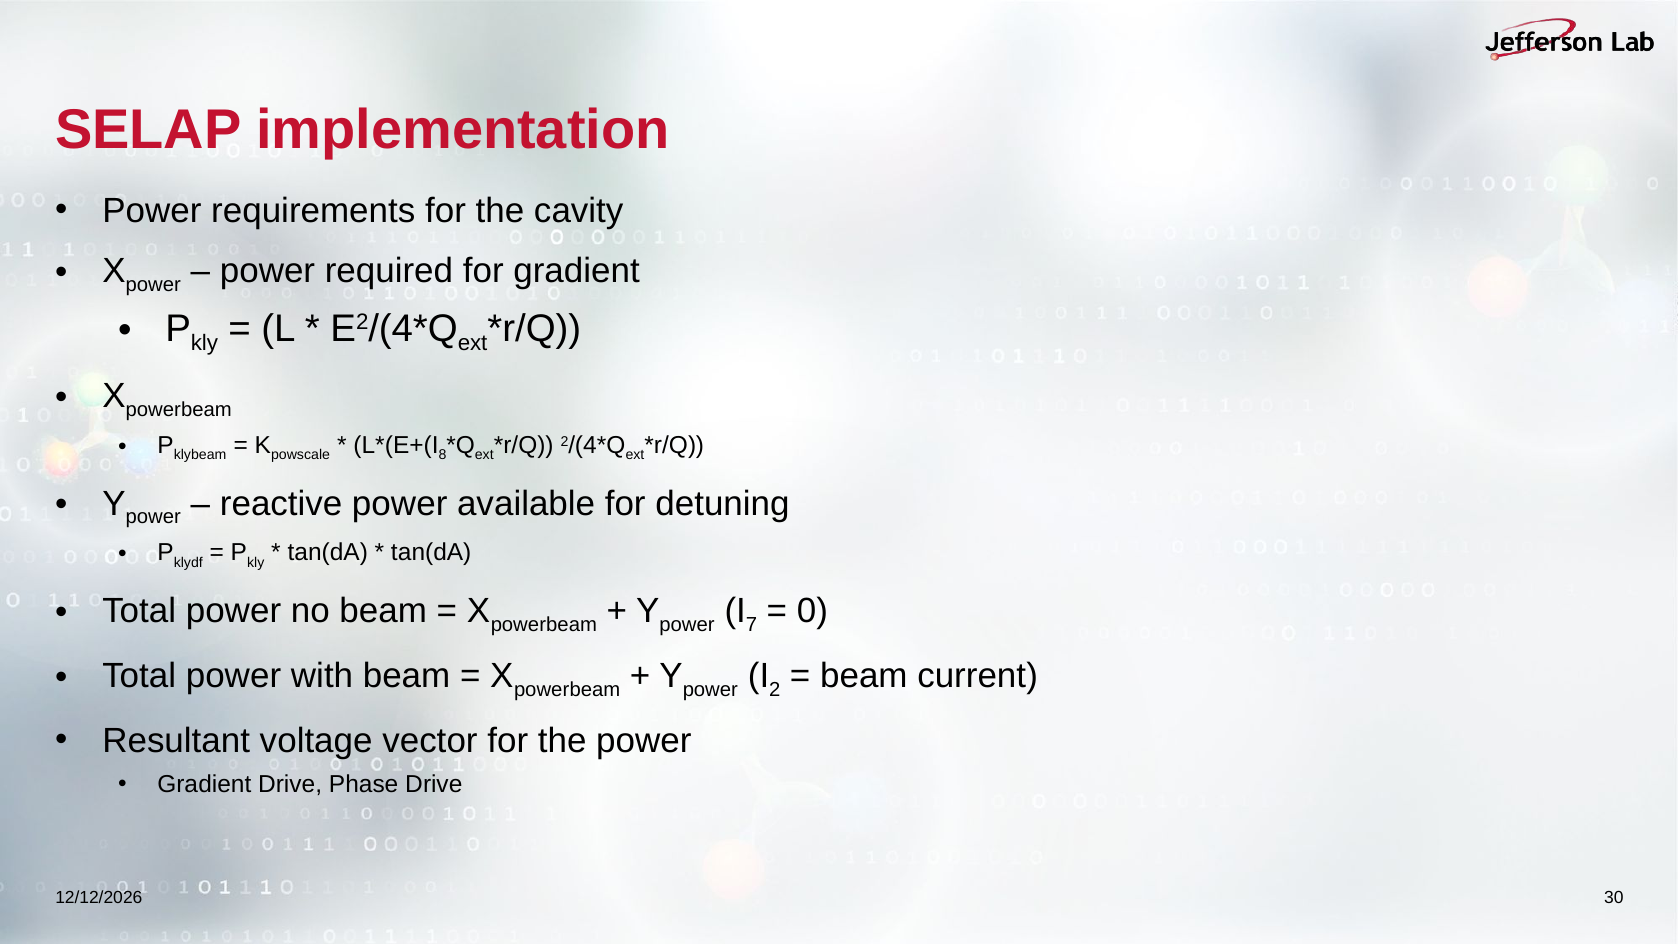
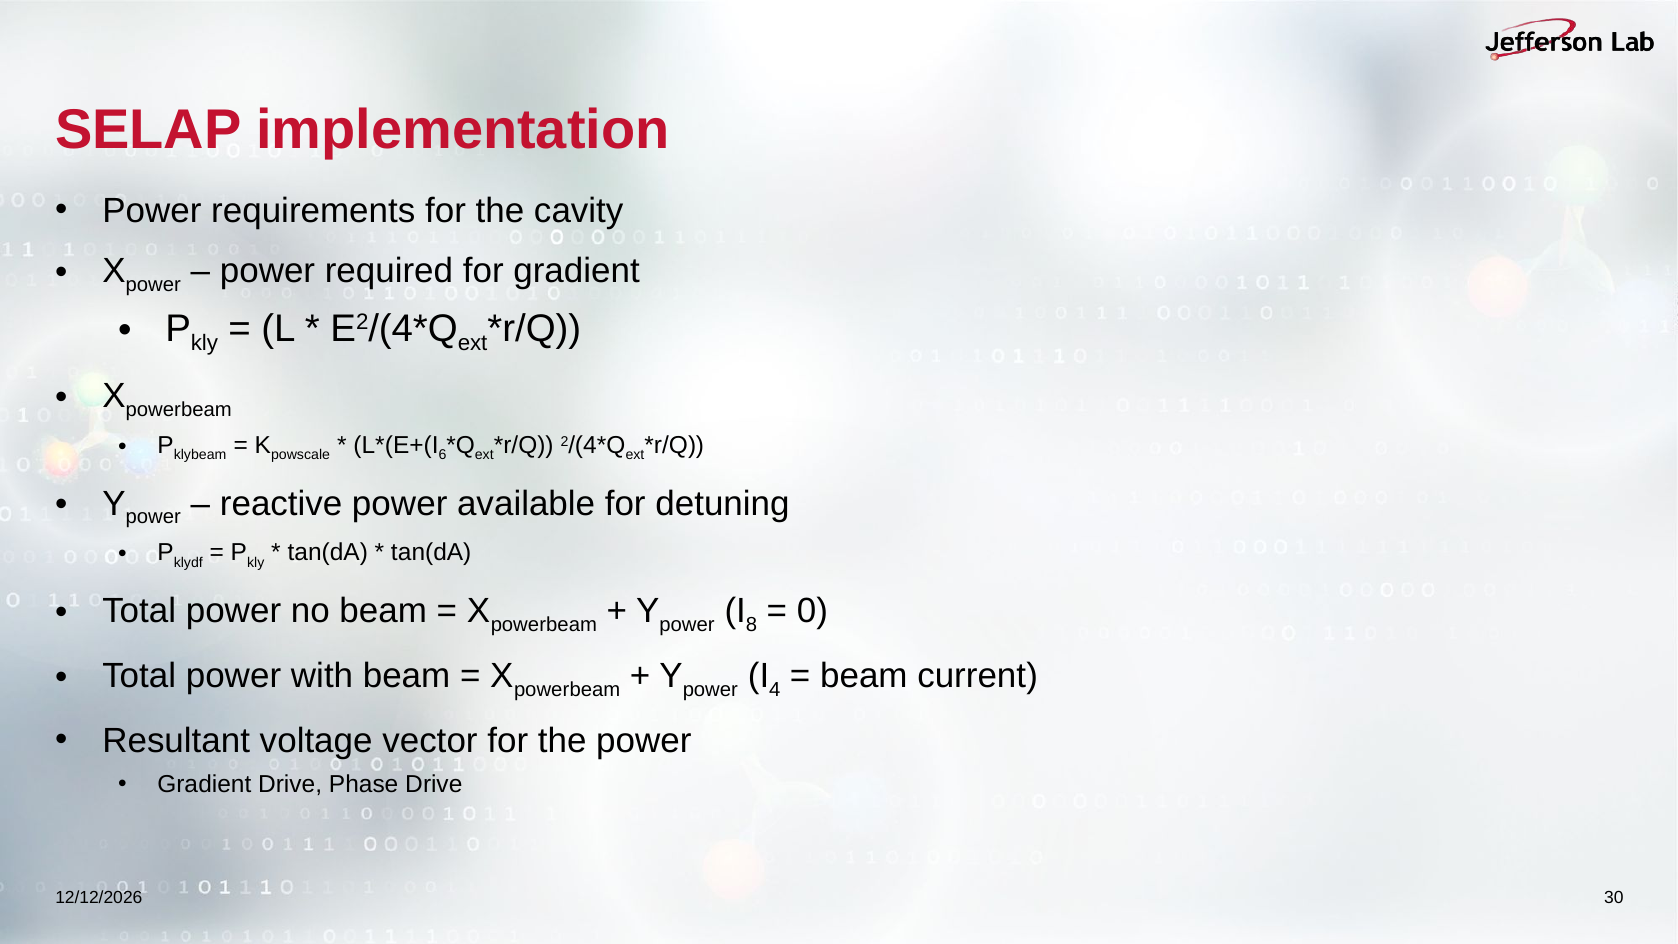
8: 8 -> 6 (443, 455)
7: 7 -> 8 (752, 624)
2: 2 -> 4 (775, 690)
